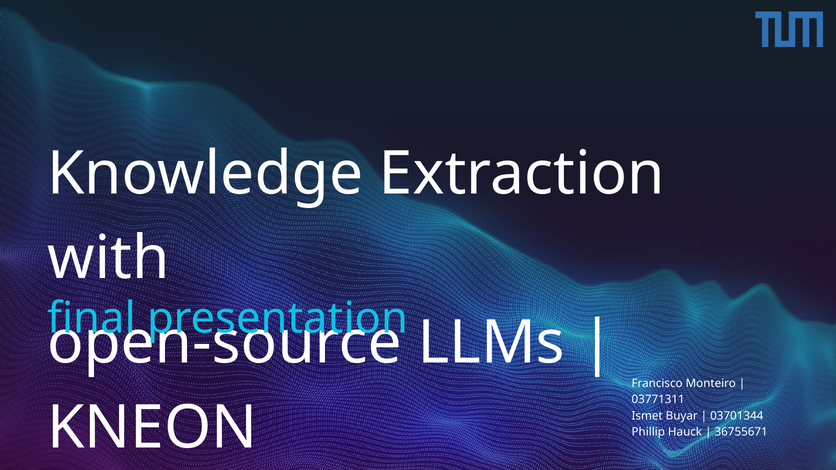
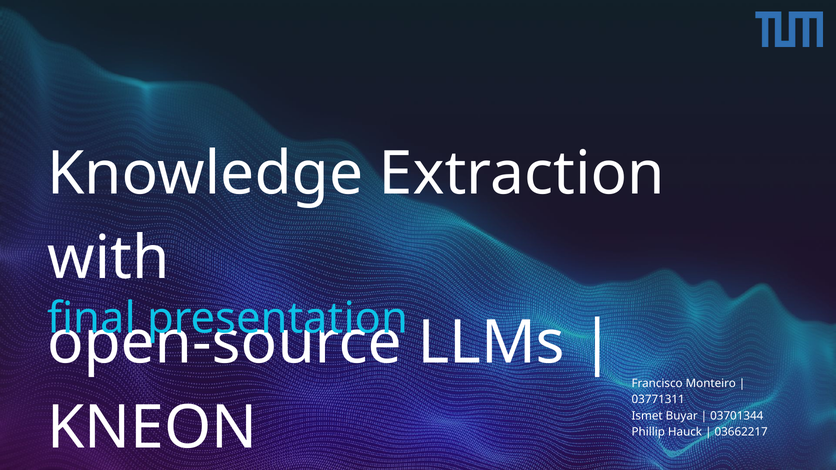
36755671: 36755671 -> 03662217 (741, 432)
